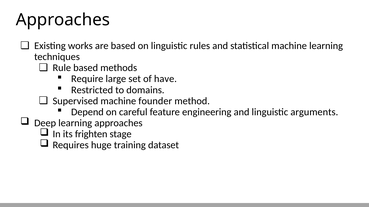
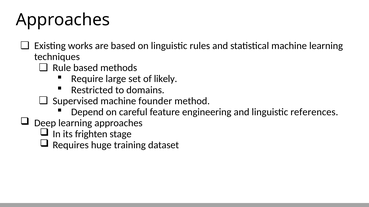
have: have -> likely (166, 79)
arguments: arguments -> references (314, 112)
